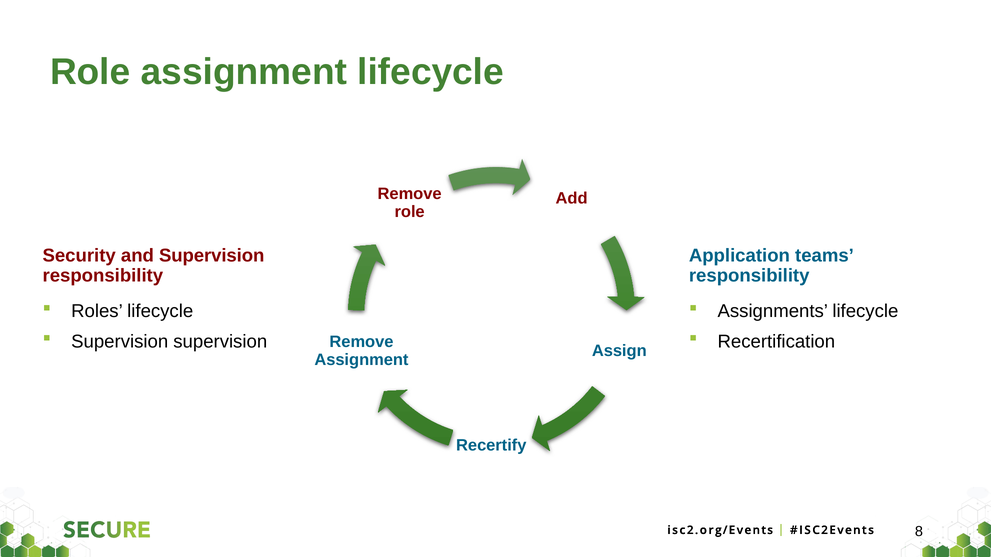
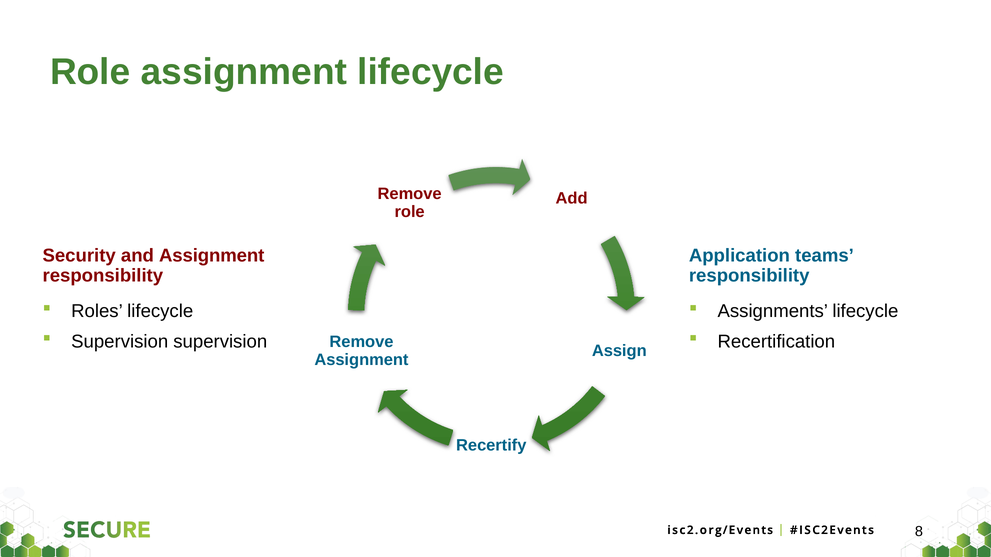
and Supervision: Supervision -> Assignment (212, 256)
